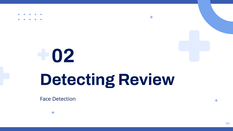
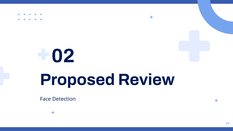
Detecting: Detecting -> Proposed (77, 80)
